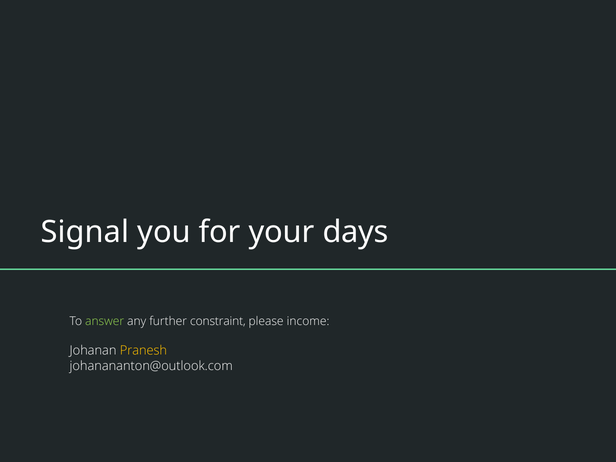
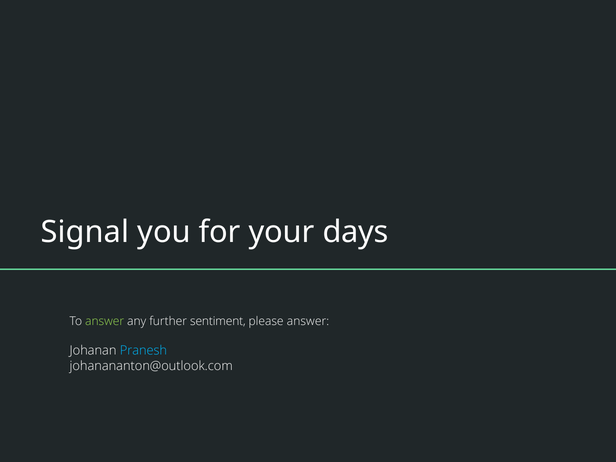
constraint: constraint -> sentiment (218, 321)
please income: income -> answer (308, 321)
Pranesh colour: yellow -> light blue (143, 350)
